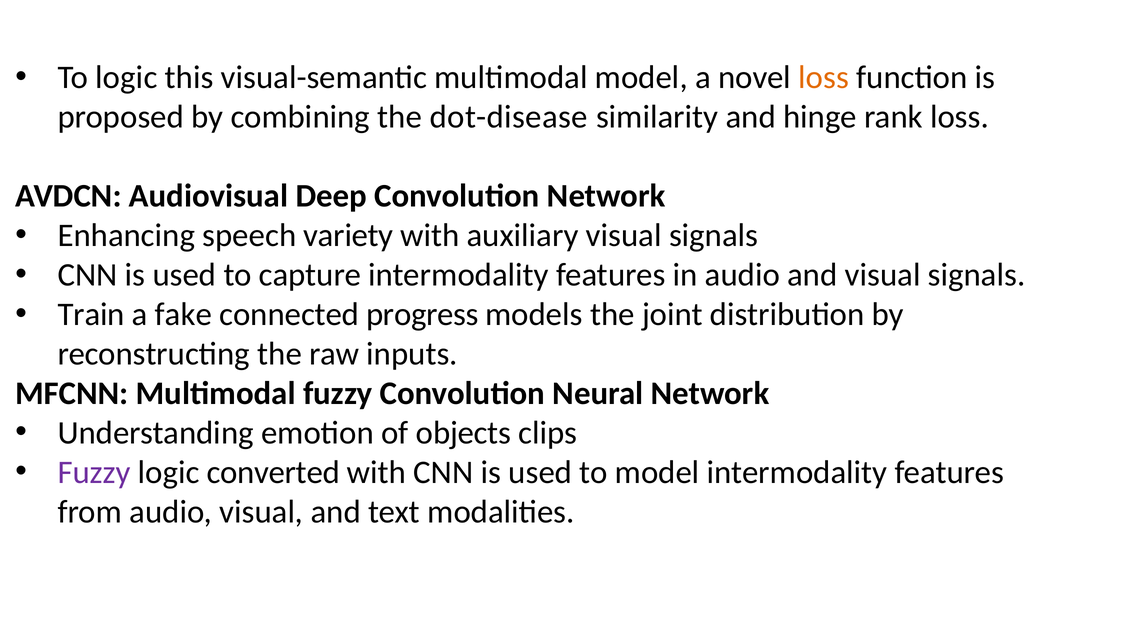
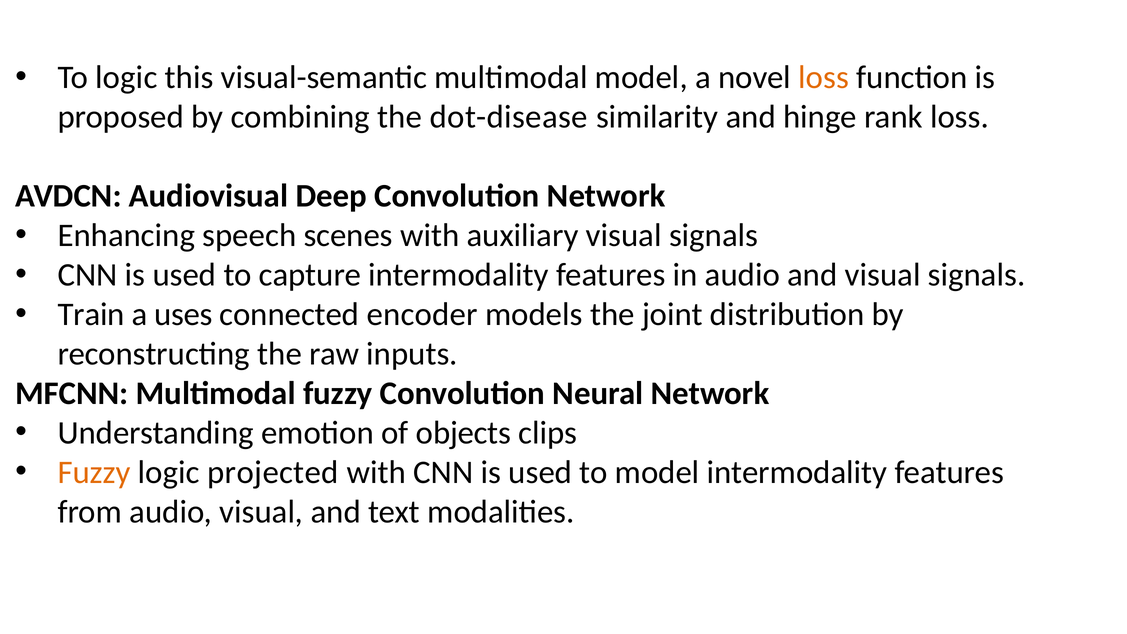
variety: variety -> scenes (348, 236)
fake: fake -> uses (184, 314)
progress: progress -> encoder (422, 314)
Fuzzy colour: purple -> orange (94, 472)
converted: converted -> projected (273, 472)
